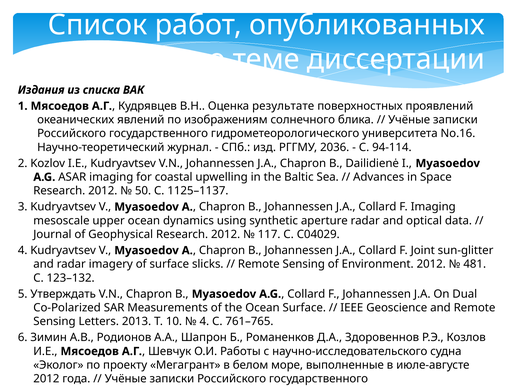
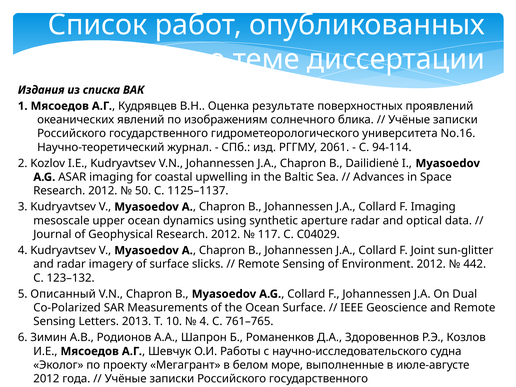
2036: 2036 -> 2061 (335, 147)
481: 481 -> 442 (475, 264)
Утверждать: Утверждать -> Описанный (63, 294)
